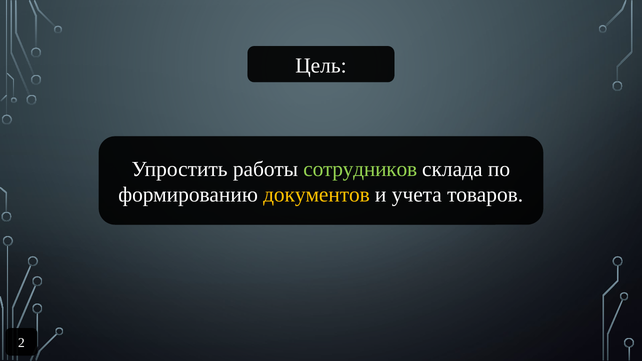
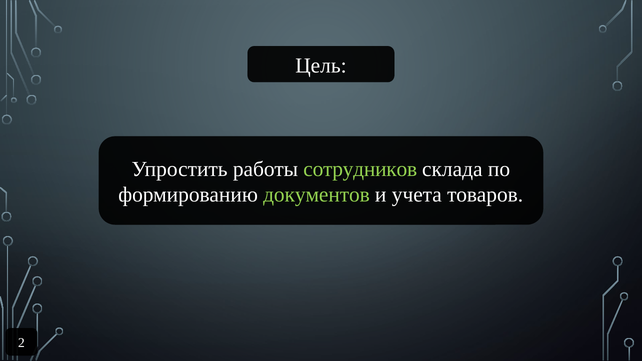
документов colour: yellow -> light green (316, 195)
